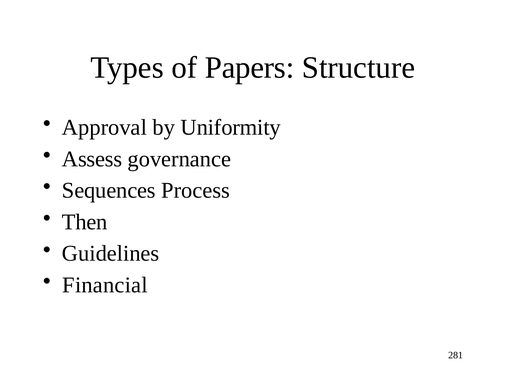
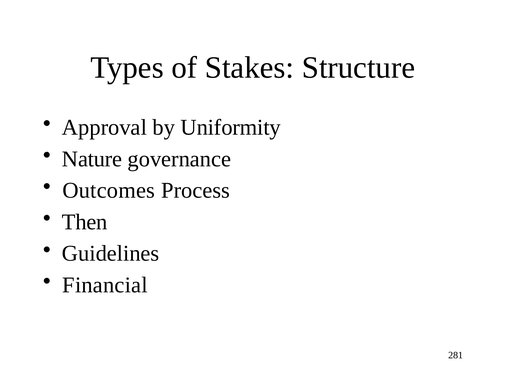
Papers: Papers -> Stakes (250, 68)
Assess: Assess -> Nature (92, 159)
Sequences: Sequences -> Outcomes (109, 190)
